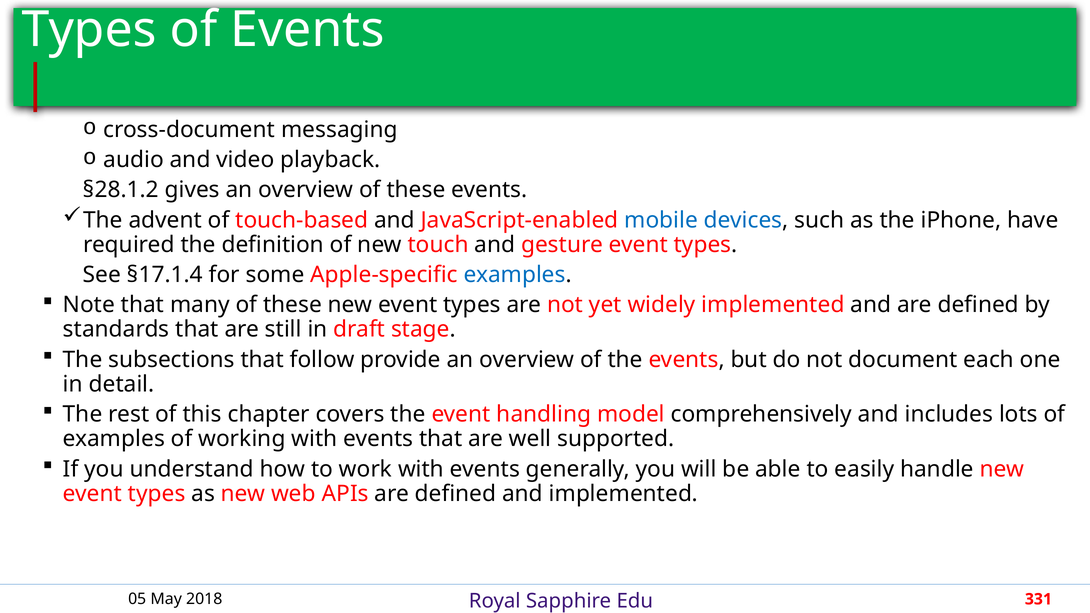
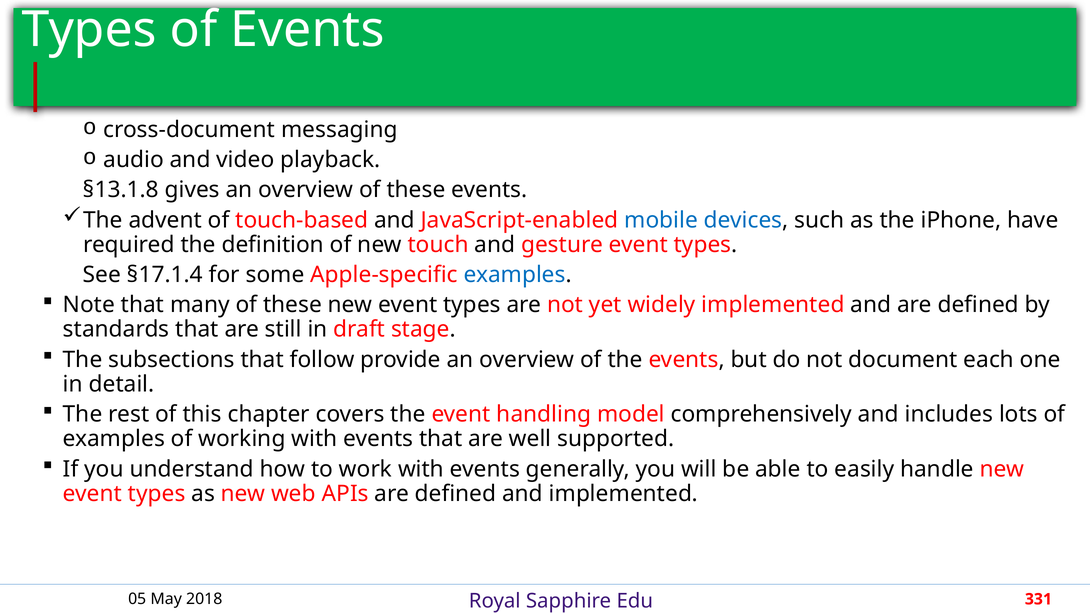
§28.1.2: §28.1.2 -> §13.1.8 (121, 190)
